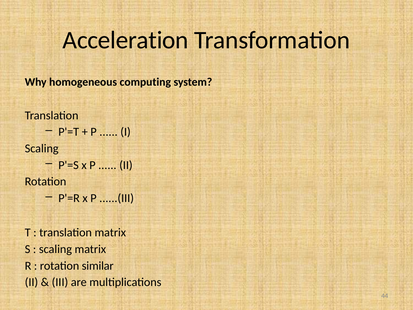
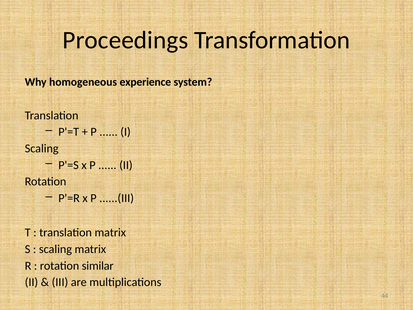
Acceleration: Acceleration -> Proceedings (125, 40)
computing: computing -> experience (145, 82)
